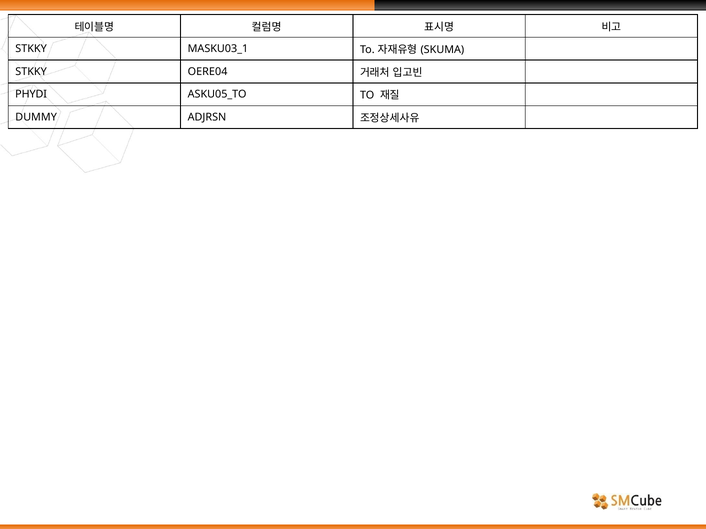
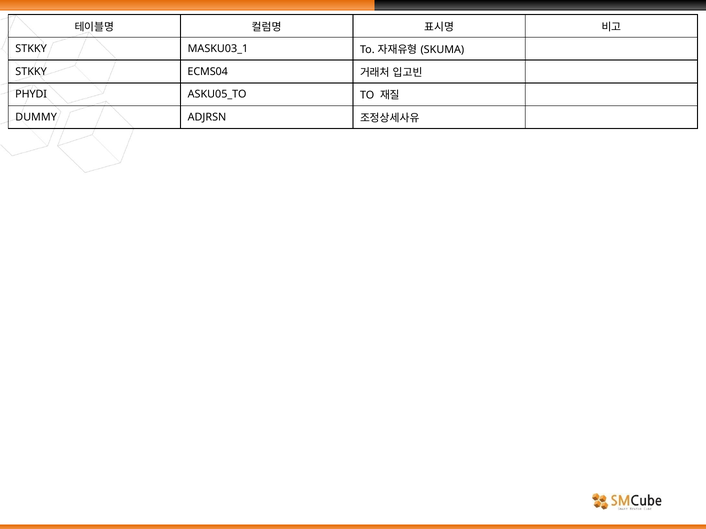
OERE04: OERE04 -> ECMS04 (208, 72)
